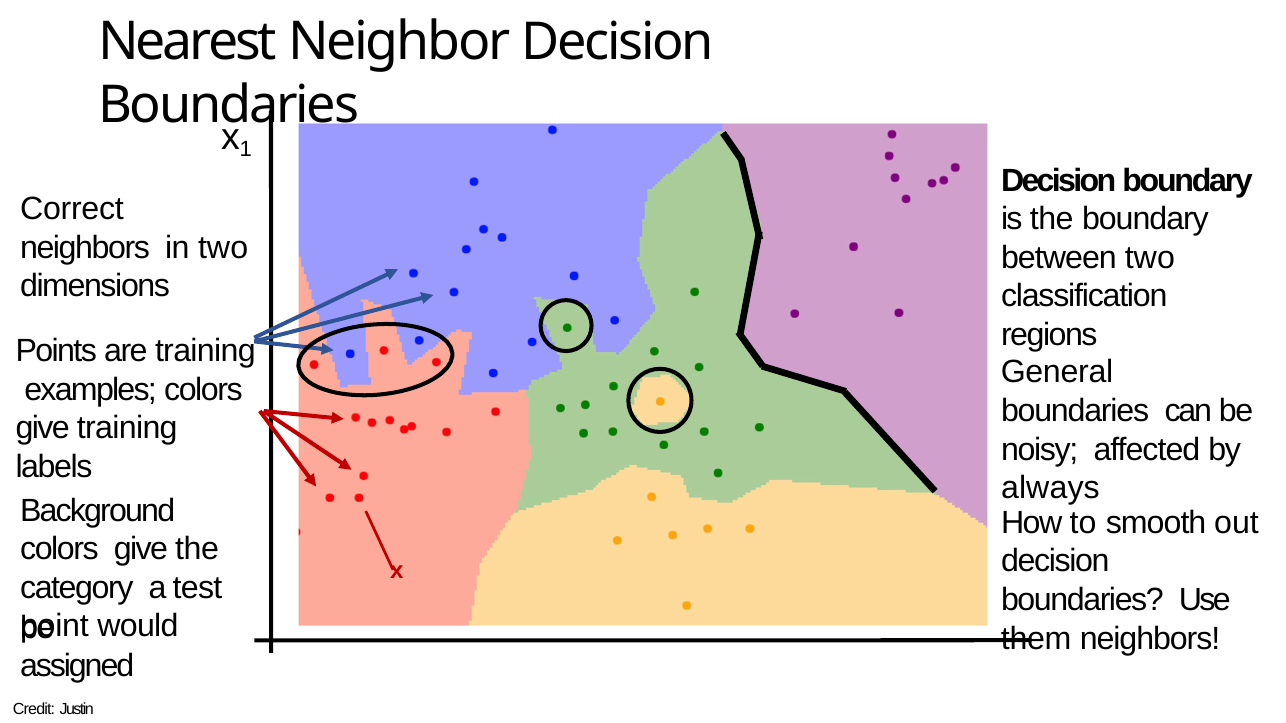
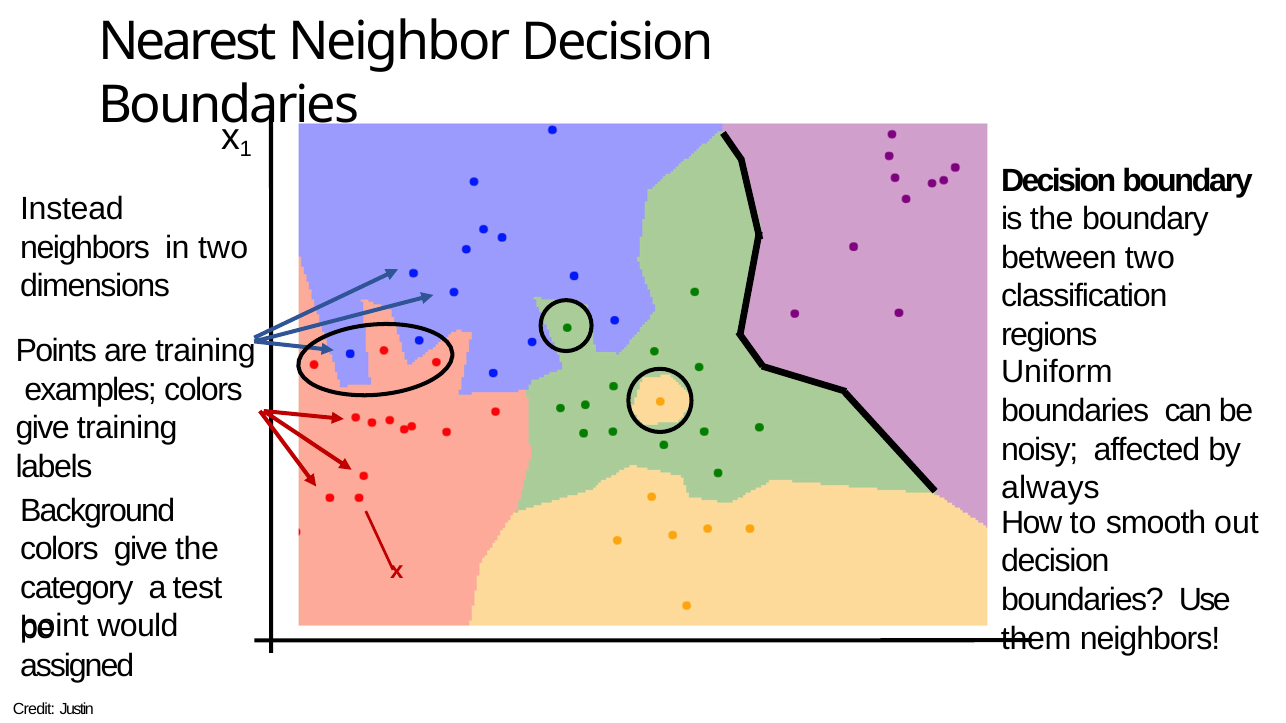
Correct: Correct -> Instead (72, 209)
General: General -> Uniform (1057, 373)
